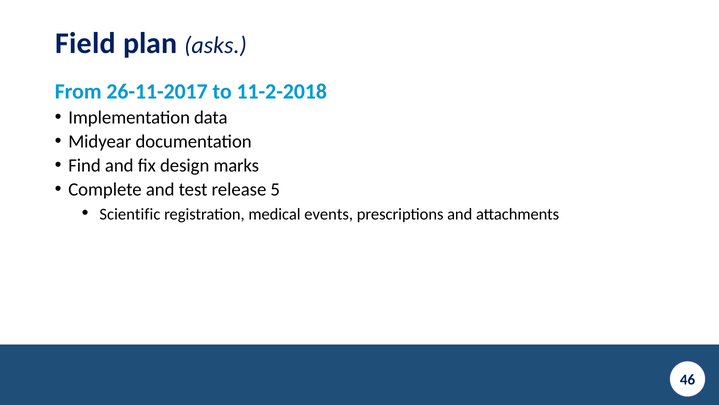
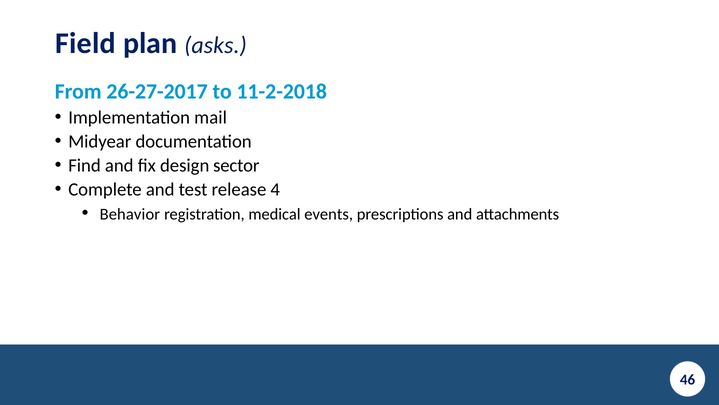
26-11-2017: 26-11-2017 -> 26-27-2017 (157, 92)
data: data -> mail (211, 117)
marks: marks -> sector (236, 165)
5: 5 -> 4 (275, 189)
Scientific: Scientific -> Behavior (130, 214)
